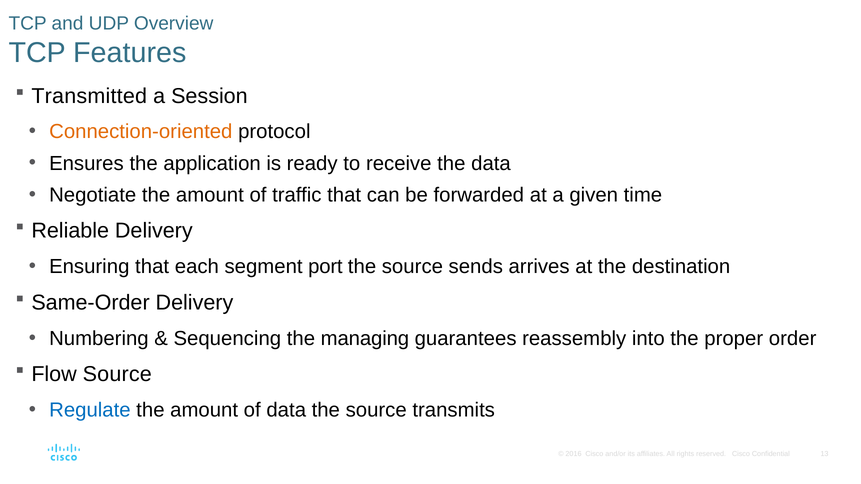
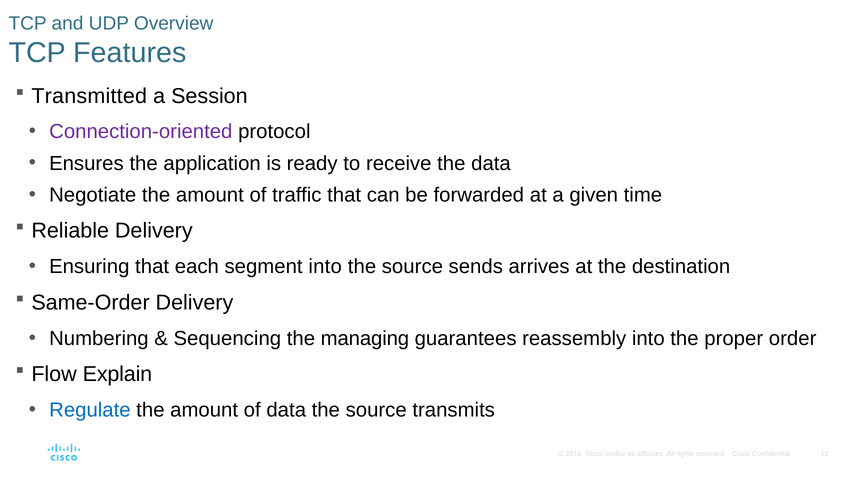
Connection-oriented colour: orange -> purple (141, 132)
segment port: port -> into (325, 267)
Flow Source: Source -> Explain (117, 375)
